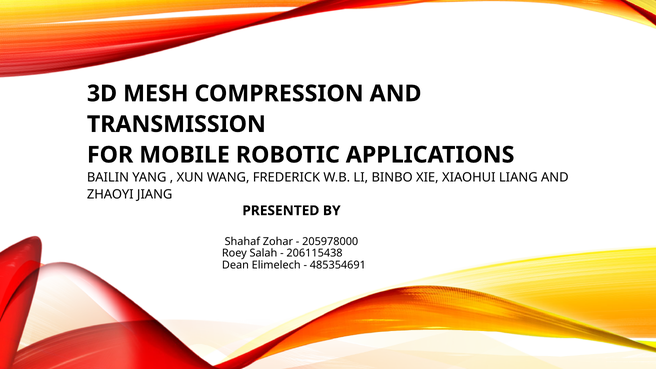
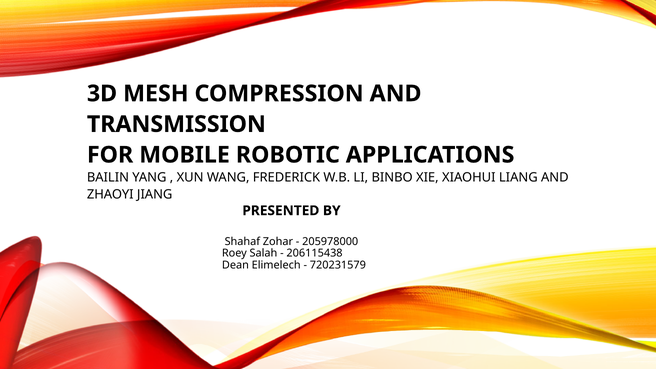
485354691: 485354691 -> 720231579 (338, 265)
